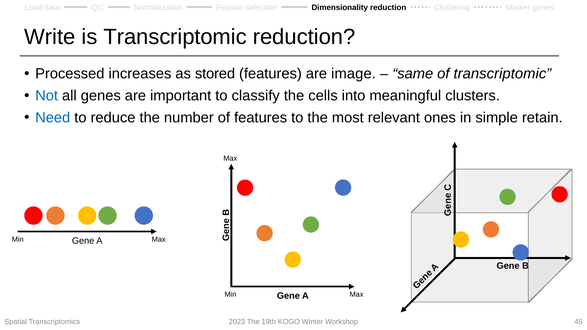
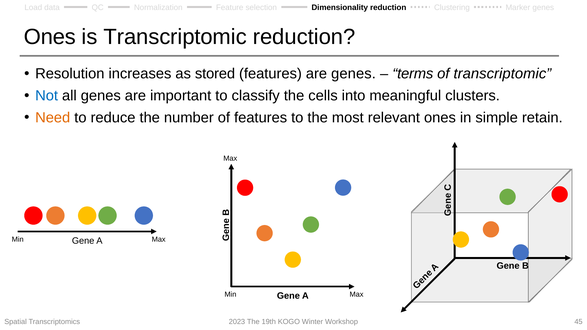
Write: Write -> Ones (50, 37)
Processed: Processed -> Resolution (70, 74)
are image: image -> genes (354, 74)
same: same -> terms (413, 74)
Need colour: blue -> orange (53, 118)
